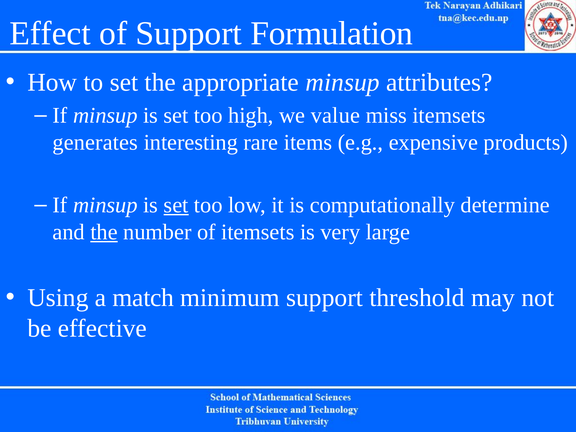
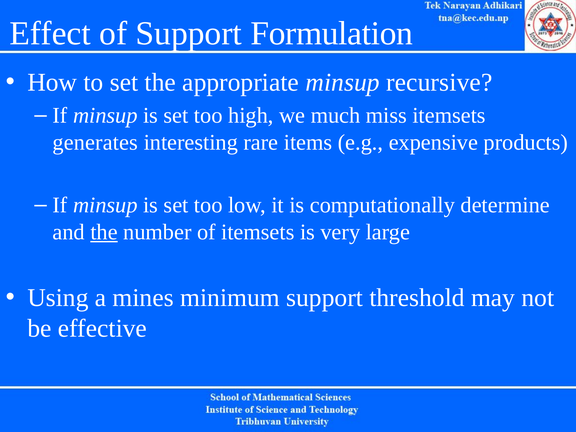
attributes: attributes -> recursive (439, 82)
value: value -> much (336, 116)
set underline: present -> none (176, 205)
match: match -> mines (143, 298)
